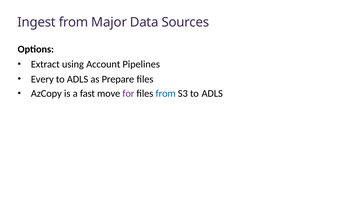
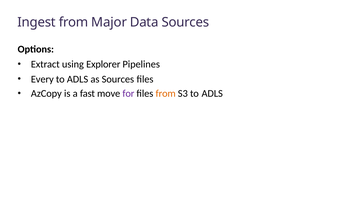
Account: Account -> Explorer (103, 65)
as Prepare: Prepare -> Sources (118, 79)
from colour: blue -> orange (166, 94)
